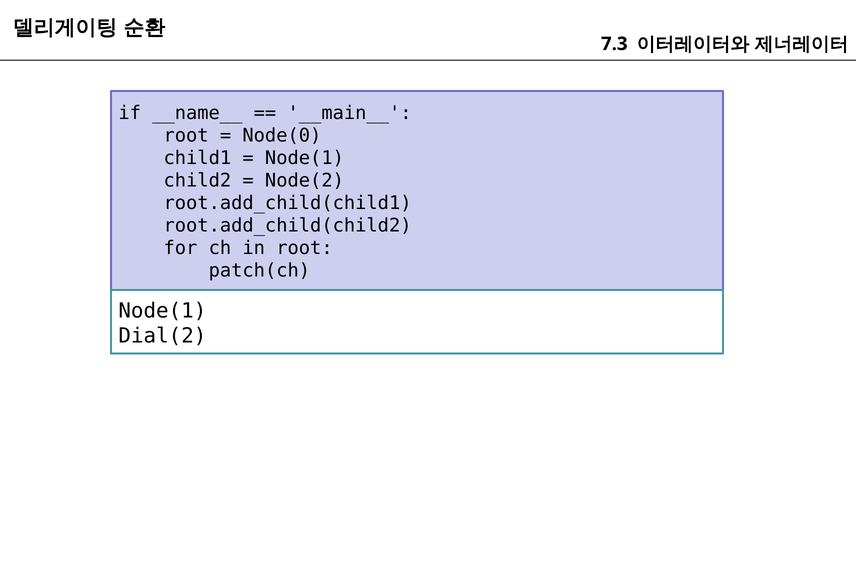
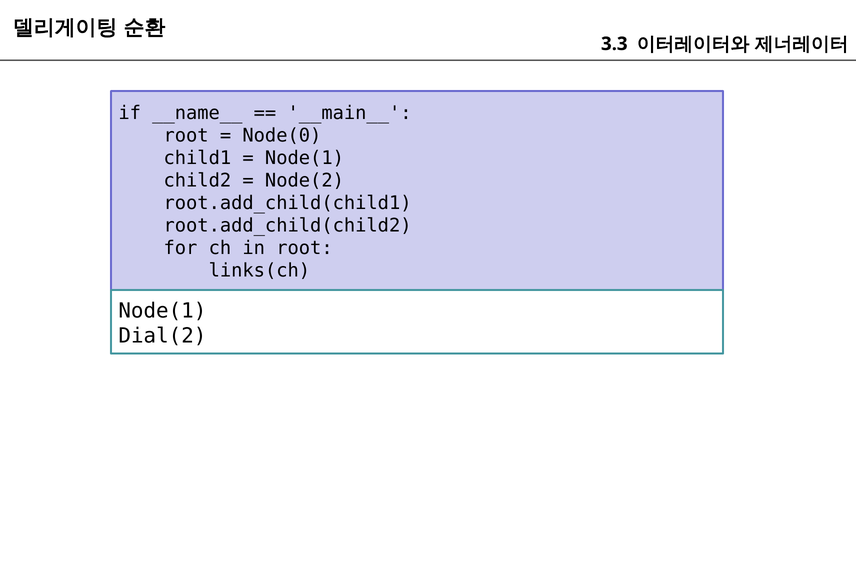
7.3: 7.3 -> 3.3 (614, 44)
patch(ch: patch(ch -> links(ch (259, 271)
